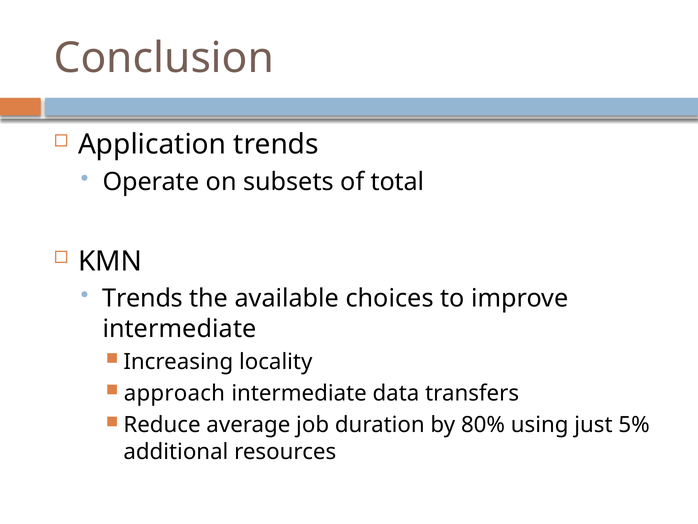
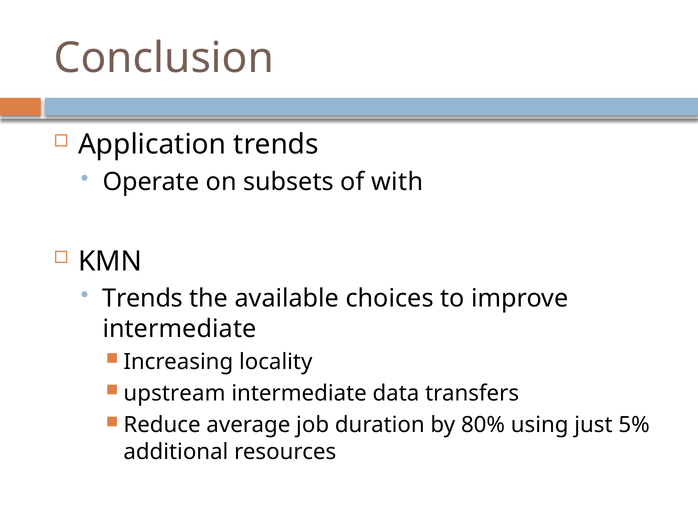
total: total -> with (397, 182)
approach: approach -> upstream (174, 393)
